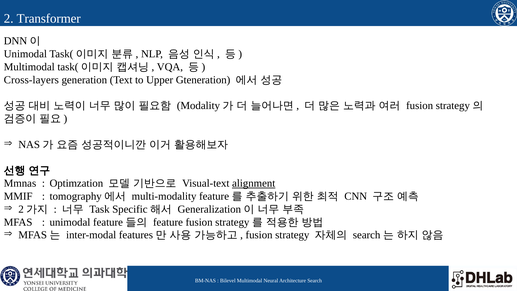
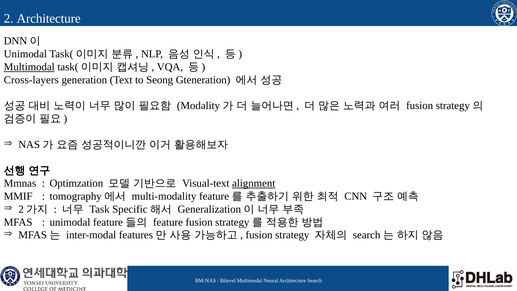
2 Transformer: Transformer -> Architecture (49, 18)
Multimodal underline: none -> present (29, 67)
Upper: Upper -> Seong (160, 80)
